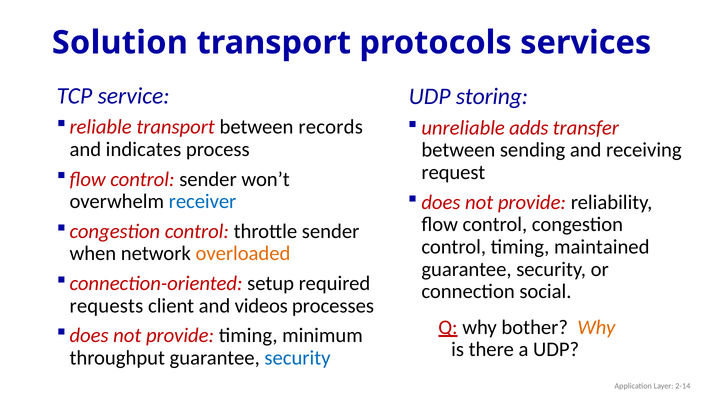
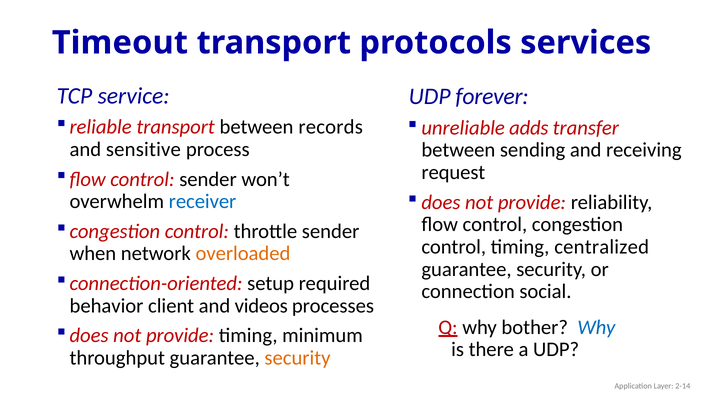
Solution: Solution -> Timeout (120, 43)
storing: storing -> forever (492, 96)
indicates: indicates -> sensitive (143, 149)
maintained: maintained -> centralized (602, 247)
requests: requests -> behavior (106, 306)
Why colour: orange -> blue (596, 327)
security colour: blue -> orange (297, 358)
